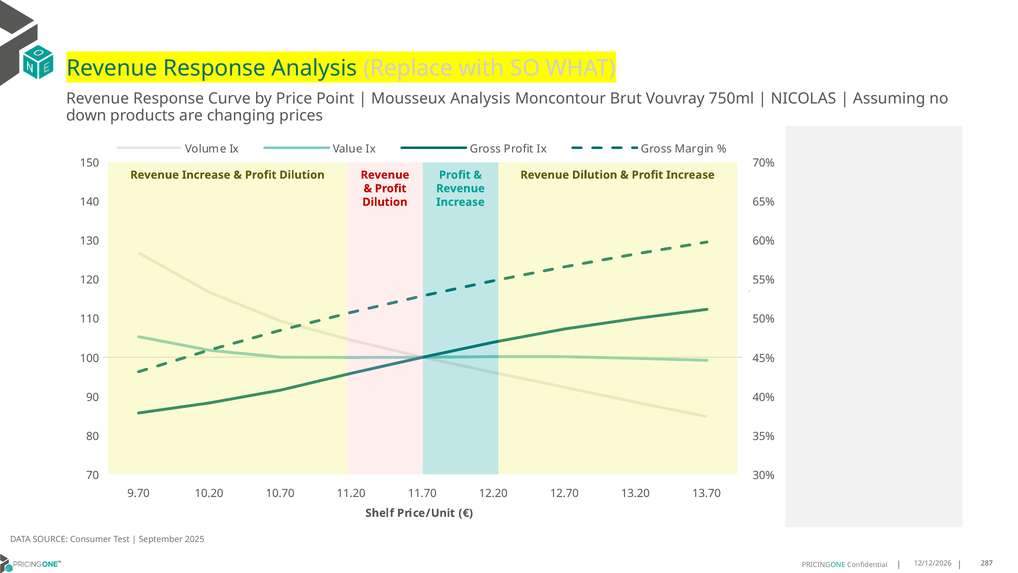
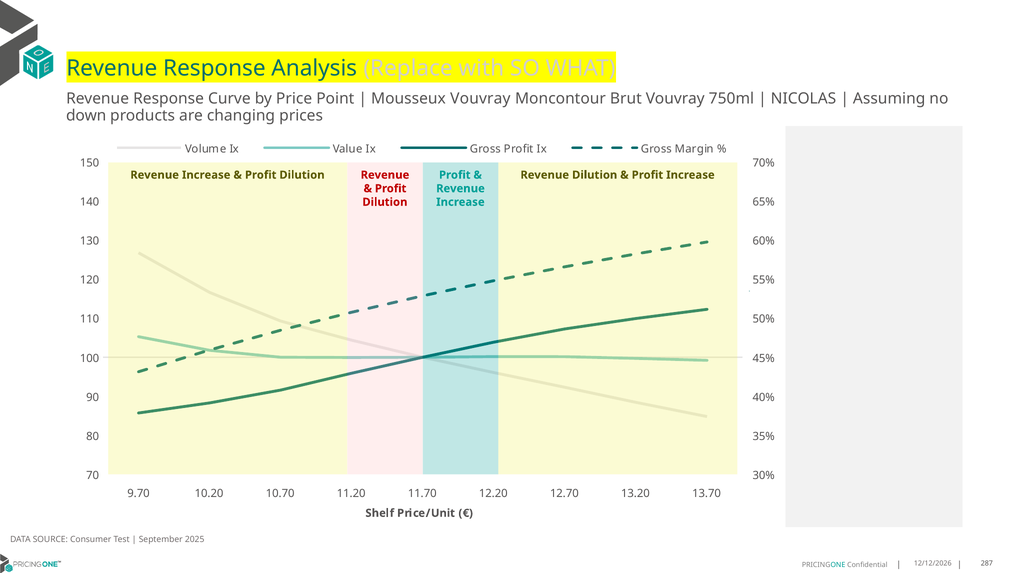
Mousseux Analysis: Analysis -> Vouvray (480, 99)
